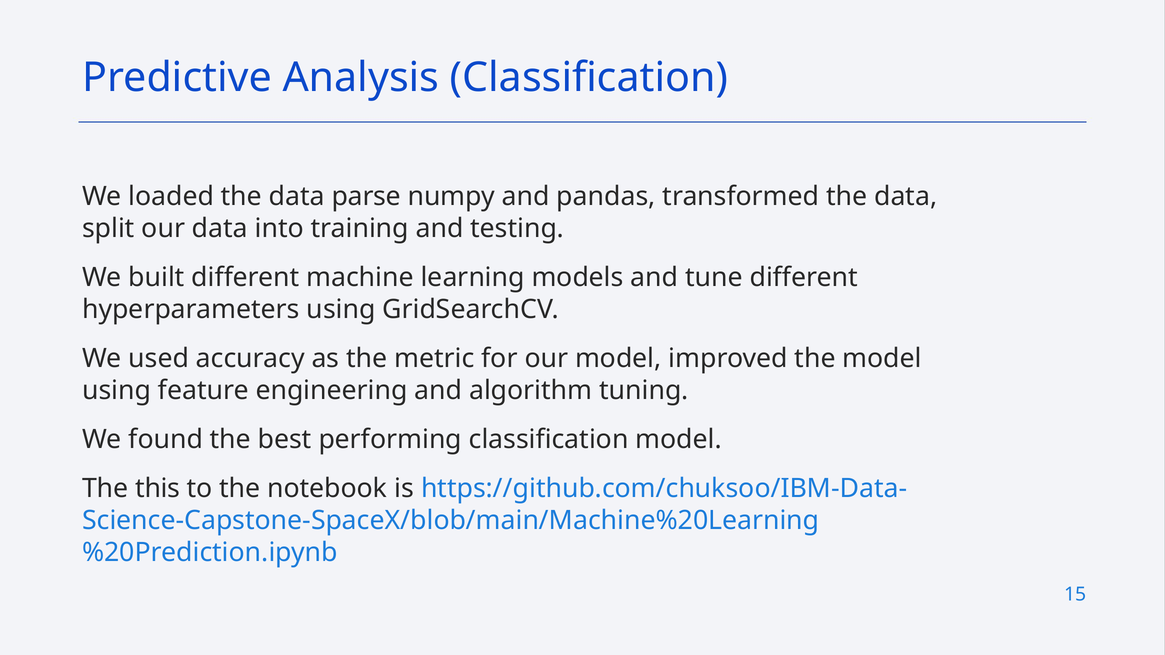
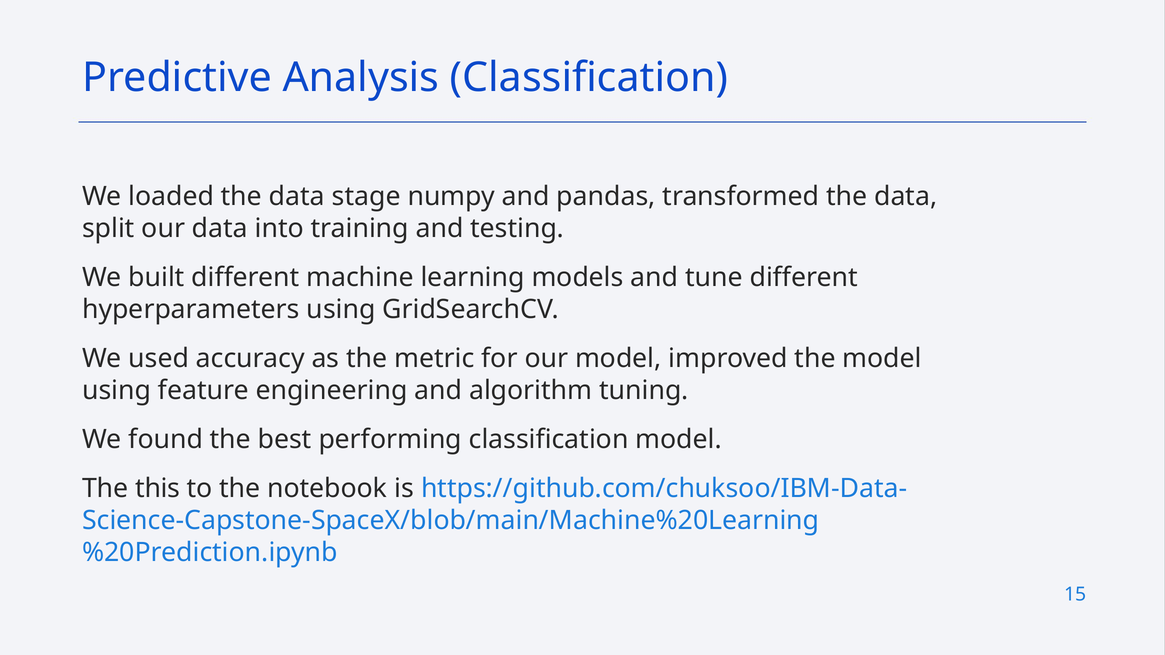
parse: parse -> stage (366, 197)
